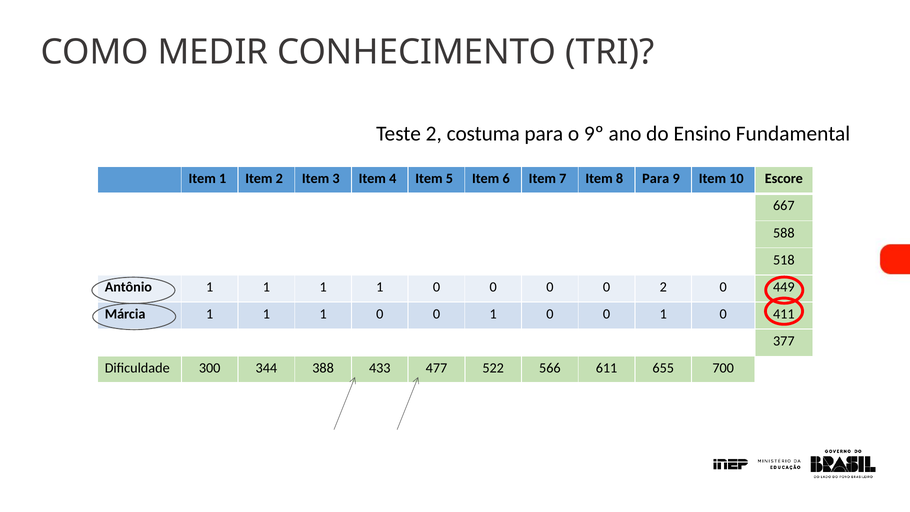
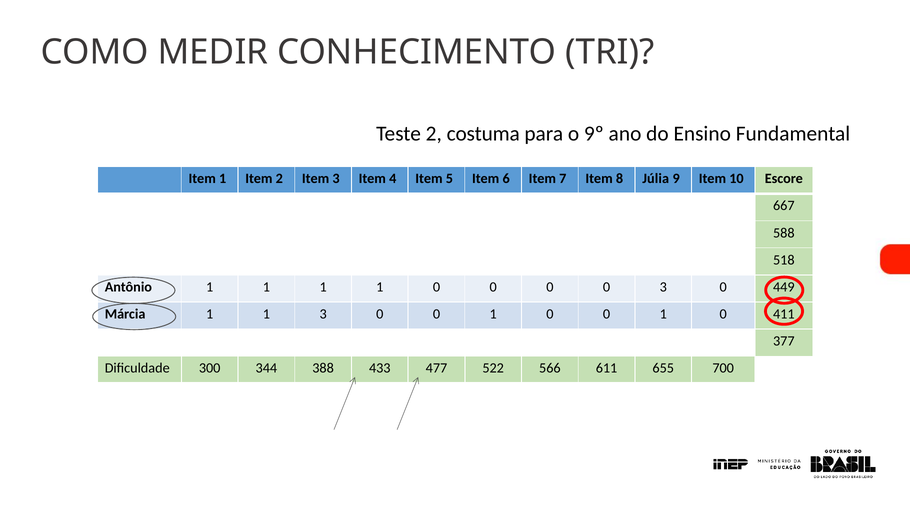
8 Para: Para -> Júlia (656, 179)
0 2: 2 -> 3 (663, 287)
Márcia 1 1 1: 1 -> 3 (323, 314)
